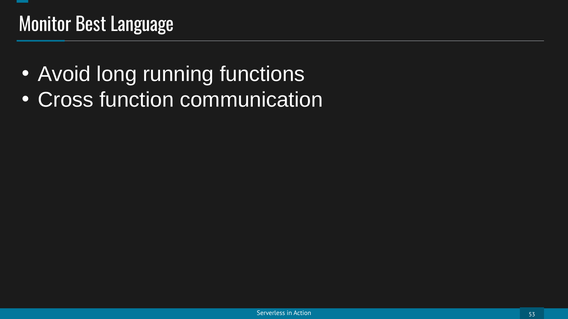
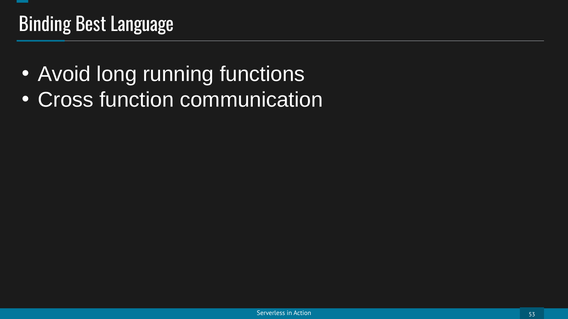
Monitor: Monitor -> Binding (45, 25)
